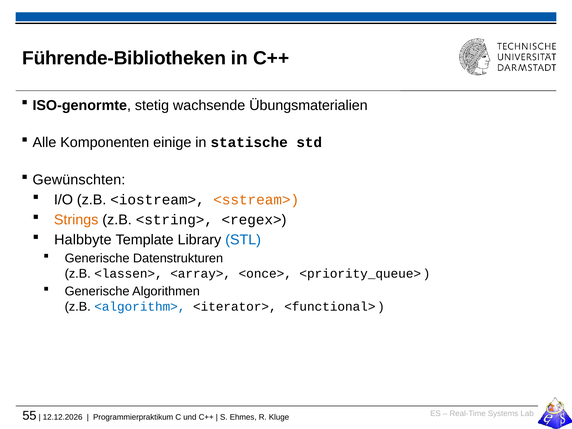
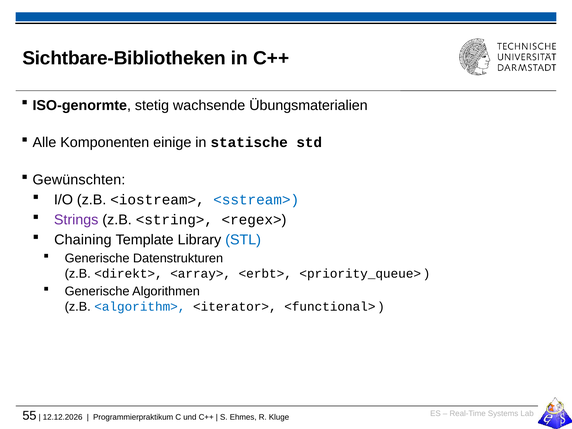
Führende-Bibliotheken: Führende-Bibliotheken -> Sichtbare-Bibliotheken (124, 58)
<sstream> colour: orange -> blue (256, 200)
Strings colour: orange -> purple (76, 220)
Halbbyte: Halbbyte -> Chaining (83, 240)
<lassen>: <lassen> -> <direkt> (128, 274)
<once>: <once> -> <erbt> (265, 274)
